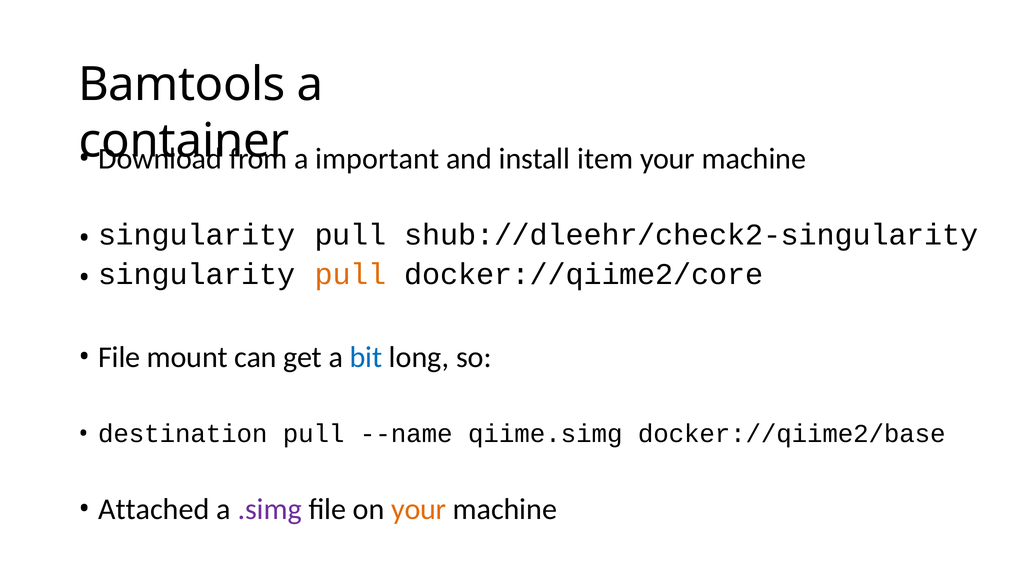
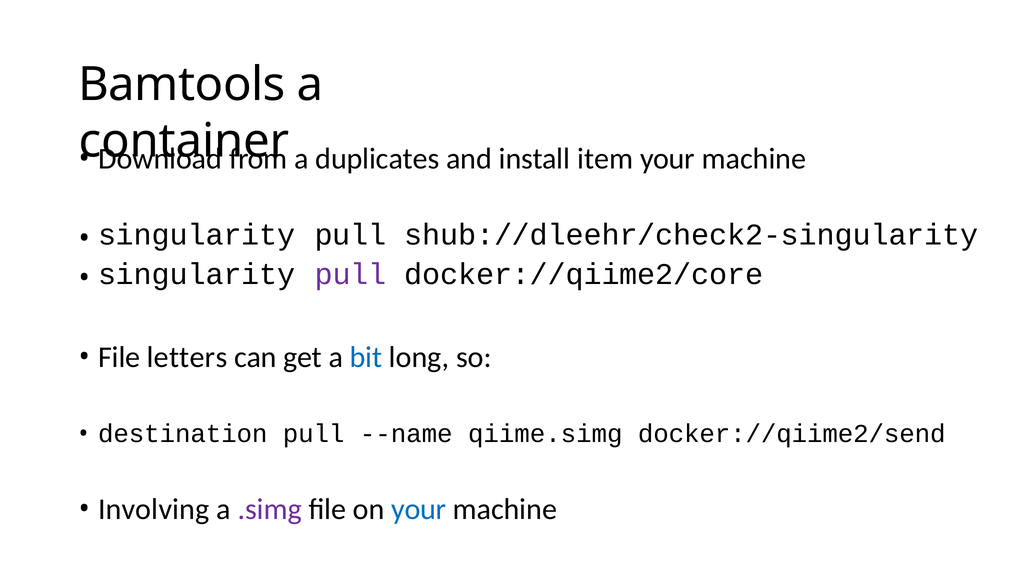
important: important -> duplicates (377, 159)
pull colour: orange -> purple (351, 274)
mount: mount -> letters (187, 357)
docker://qiime2/base: docker://qiime2/base -> docker://qiime2/send (792, 434)
Attached: Attached -> Involving (154, 509)
your colour: orange -> blue (419, 509)
